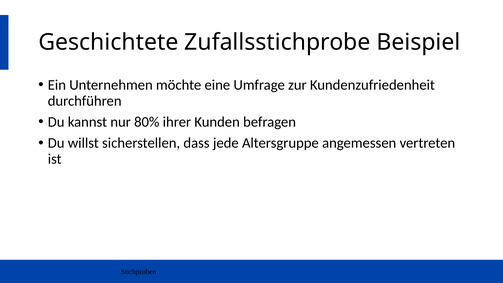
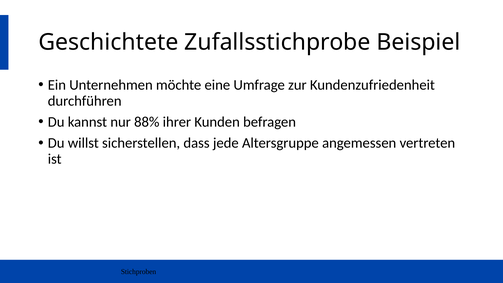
80%: 80% -> 88% (147, 122)
